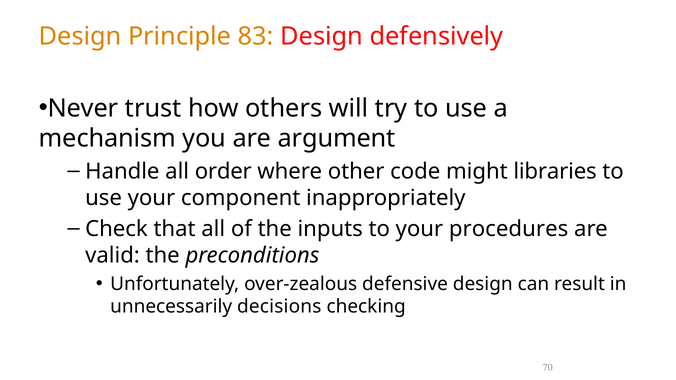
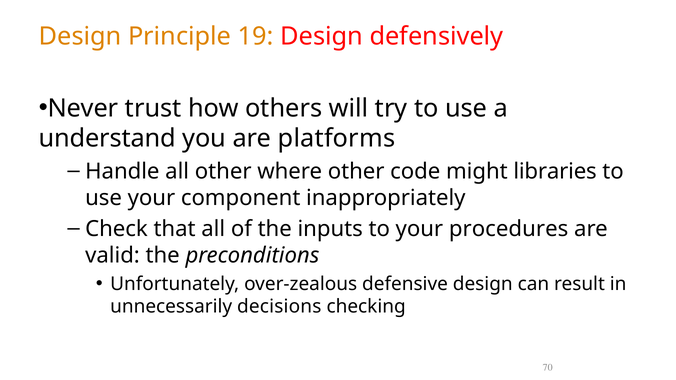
83: 83 -> 19 (256, 36)
mechanism: mechanism -> understand (107, 139)
argument: argument -> platforms (336, 139)
all order: order -> other (223, 171)
